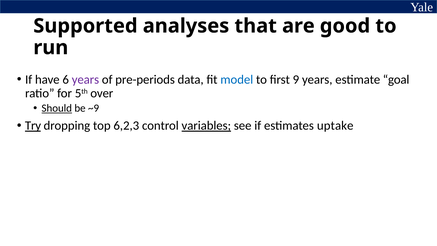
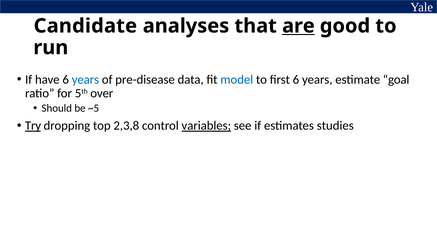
Supported: Supported -> Candidate (85, 26)
are underline: none -> present (298, 26)
years colour: purple -> blue (85, 79)
pre-periods: pre-periods -> pre-disease (145, 79)
first 9: 9 -> 6 (296, 79)
Should underline: present -> none (57, 108)
~9: ~9 -> ~5 (94, 108)
6,2,3: 6,2,3 -> 2,3,8 (126, 126)
uptake: uptake -> studies (335, 126)
